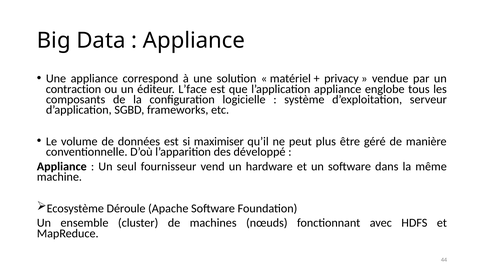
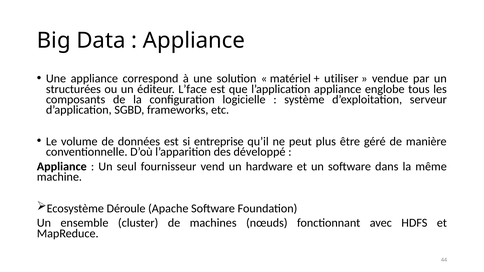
privacy: privacy -> utiliser (341, 79)
contraction: contraction -> structurées (73, 89)
maximiser: maximiser -> entreprise (219, 142)
